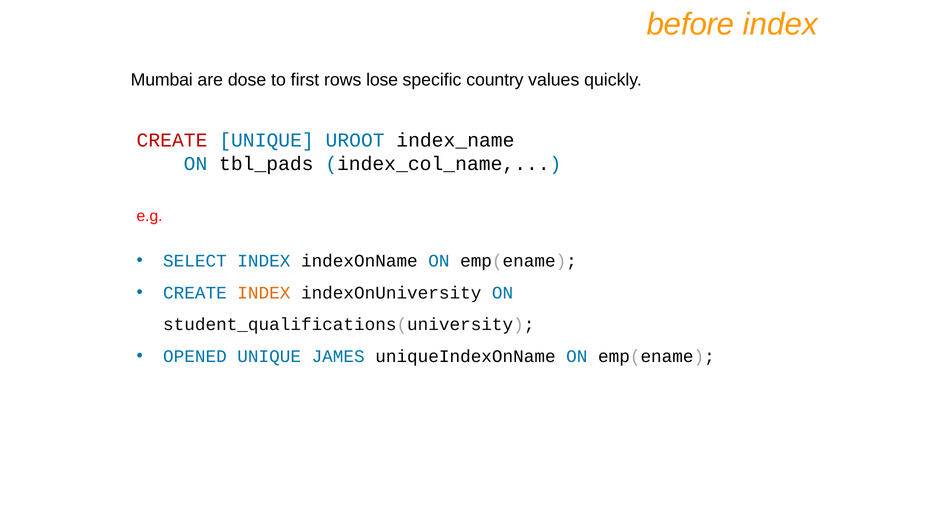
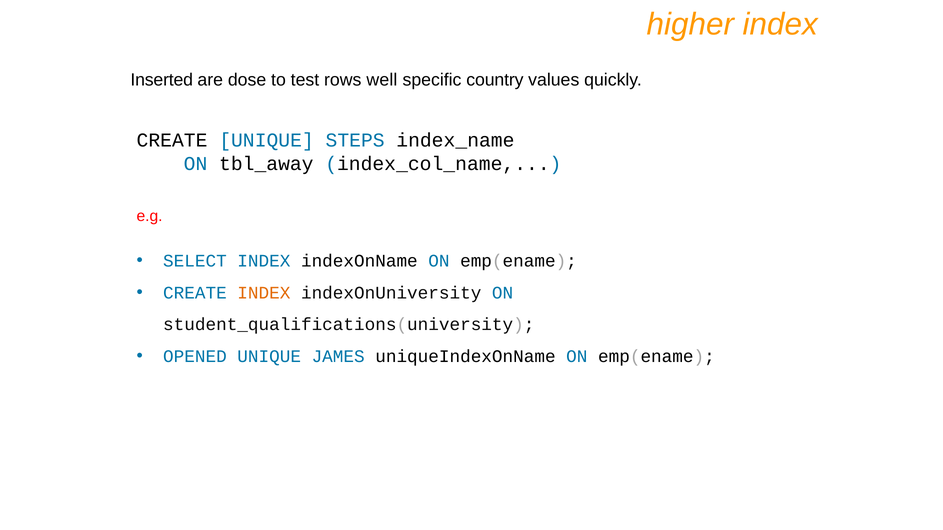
before: before -> higher (690, 25)
Mumbai: Mumbai -> Inserted (162, 80)
first: first -> test (305, 80)
lose: lose -> well (382, 80)
CREATE colour: red -> black (172, 140)
UROOT: UROOT -> STEPS (355, 140)
tbl_pads: tbl_pads -> tbl_away (266, 164)
